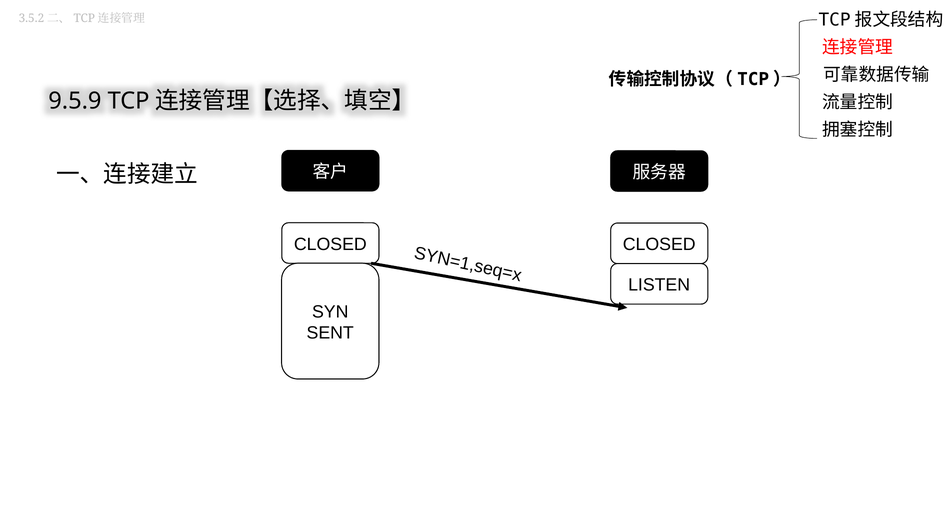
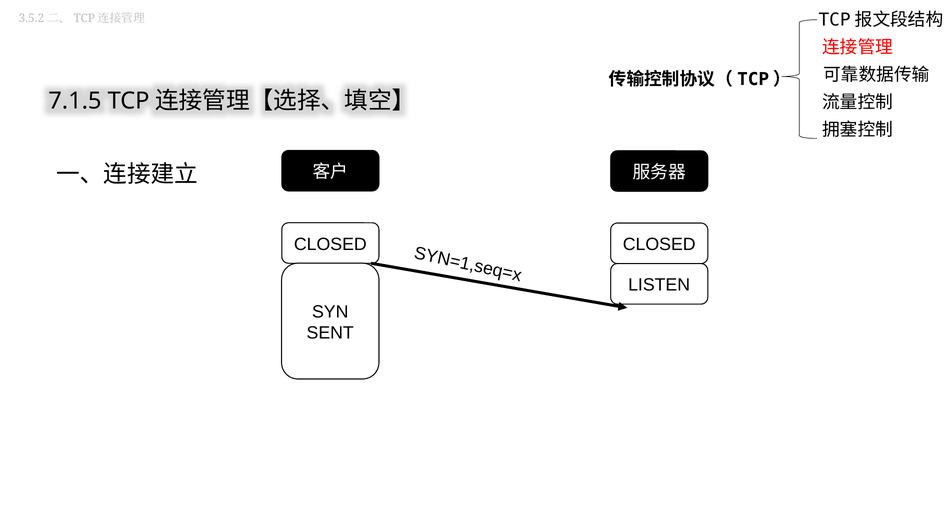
9.5.9: 9.5.9 -> 7.1.5 (75, 101)
